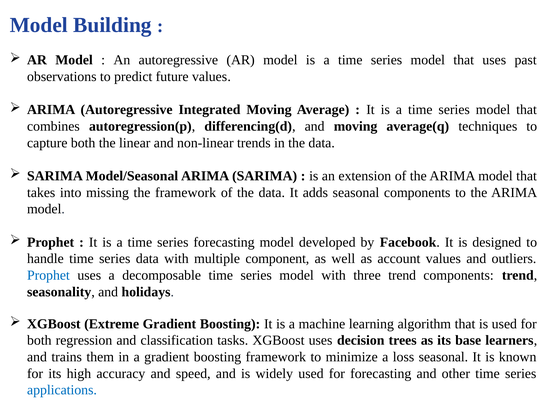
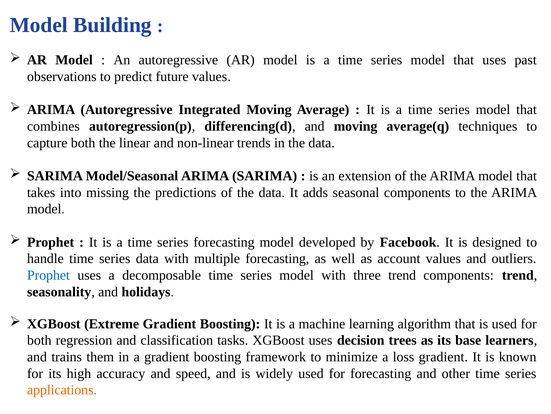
the framework: framework -> predictions (186, 192)
multiple component: component -> forecasting (277, 258)
loss seasonal: seasonal -> gradient (443, 356)
applications colour: blue -> orange (62, 389)
